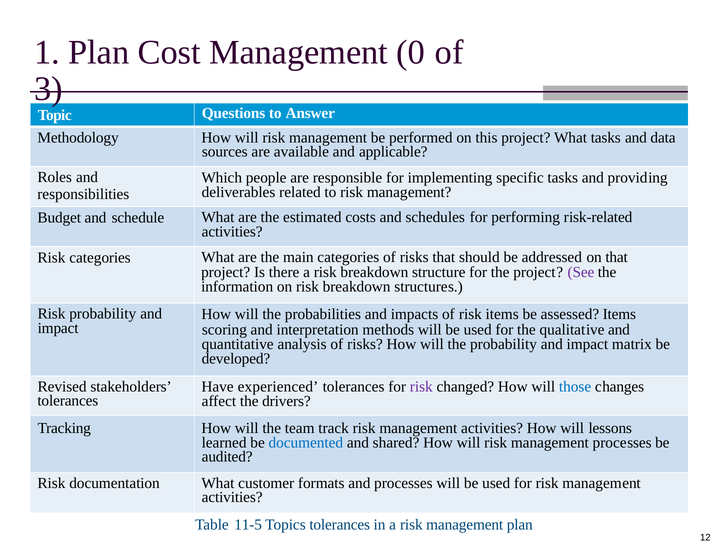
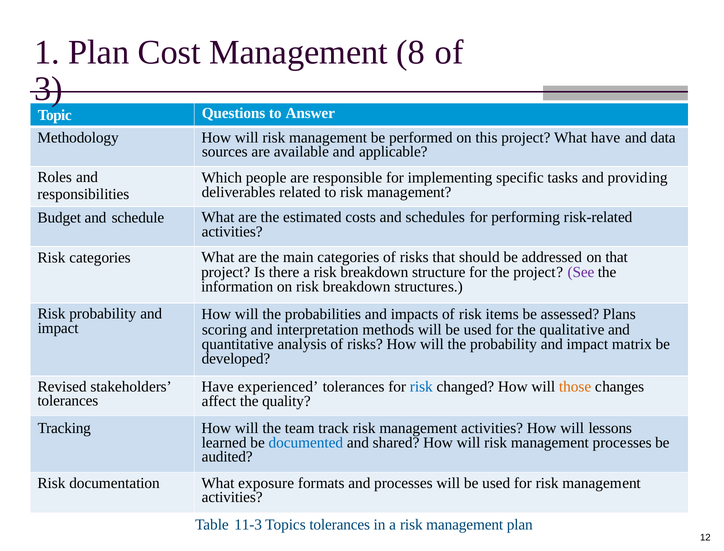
0: 0 -> 8 (411, 53)
What tasks: tasks -> have (606, 138)
assessed Items: Items -> Plans (619, 314)
risk colour: purple -> blue (421, 387)
those colour: blue -> orange (575, 387)
drivers: drivers -> quality (286, 402)
customer: customer -> exposure (266, 484)
11-5: 11-5 -> 11-3 (248, 526)
